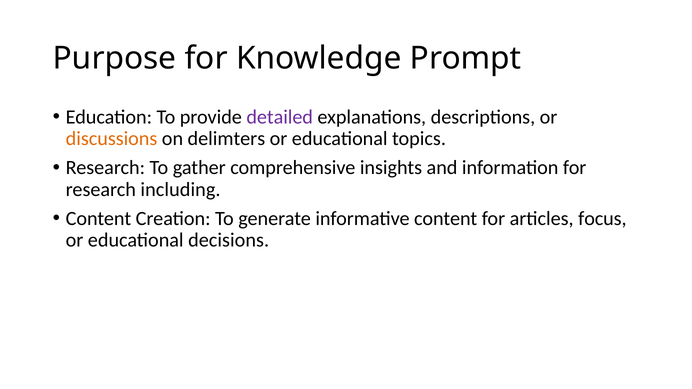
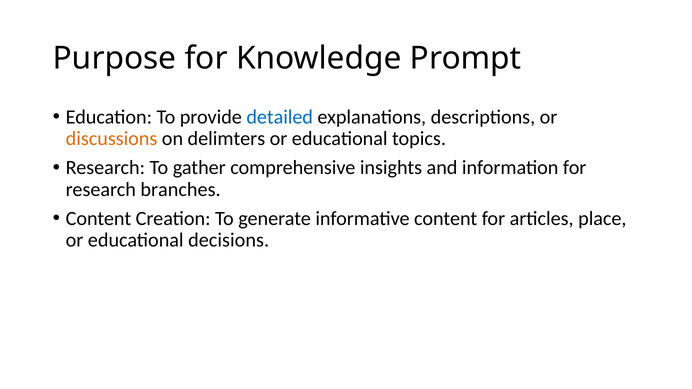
detailed colour: purple -> blue (280, 117)
including: including -> branches (181, 190)
focus: focus -> place (602, 219)
